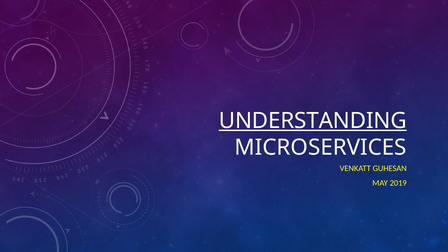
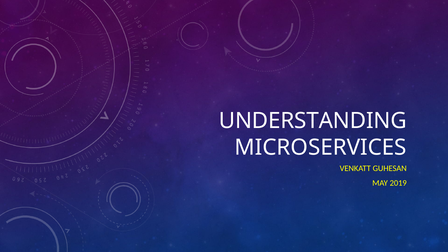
UNDERSTANDING underline: present -> none (313, 121)
